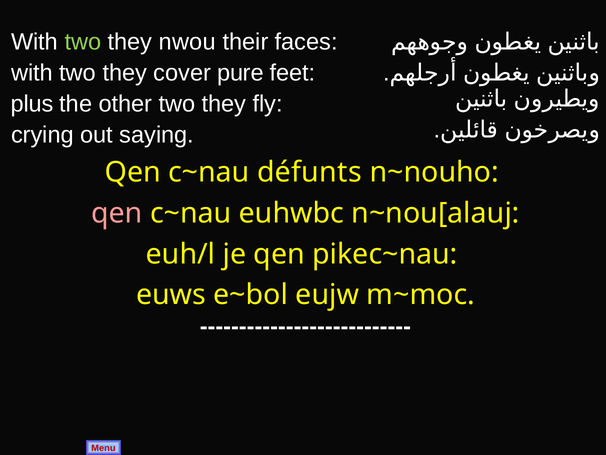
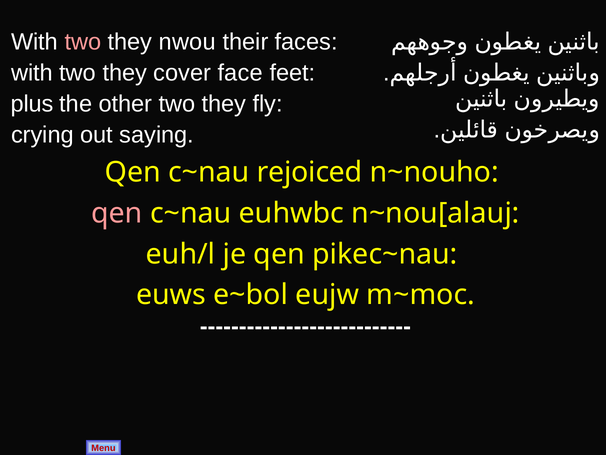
two colour: light green -> pink (83, 42)
pure: pure -> face (240, 73)
défunts: défunts -> rejoiced (310, 172)
